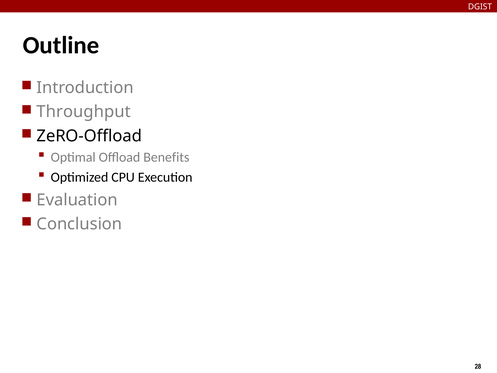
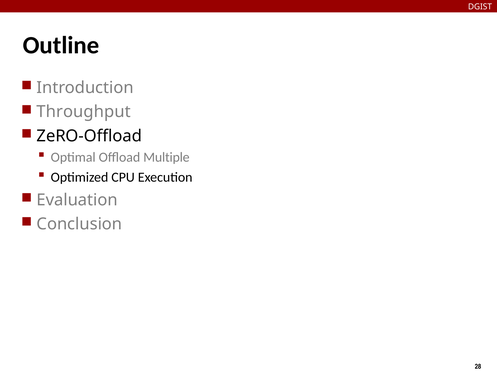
Benefits: Benefits -> Multiple (166, 157)
